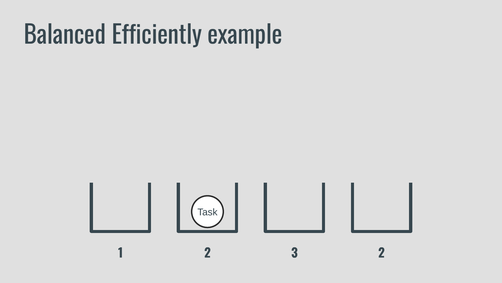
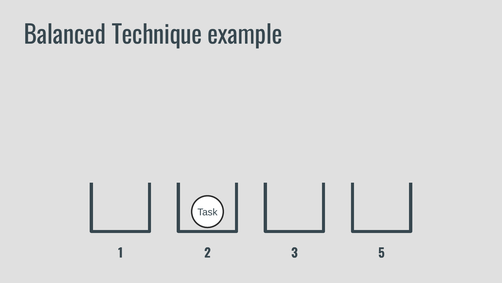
Efficiently: Efficiently -> Technique (157, 36)
3 2: 2 -> 5 (381, 253)
